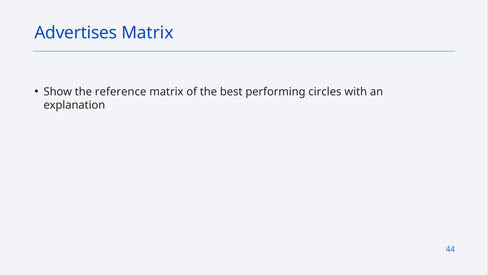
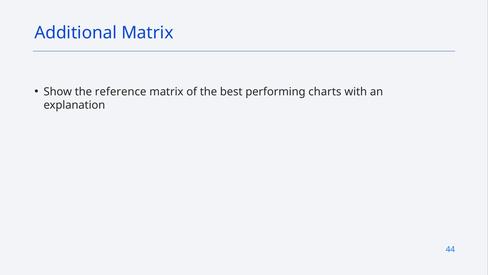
Advertises: Advertises -> Additional (76, 33)
circles: circles -> charts (325, 92)
